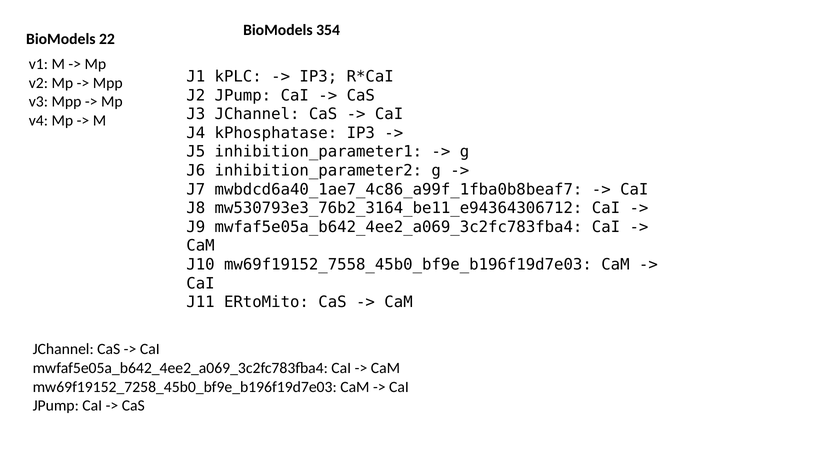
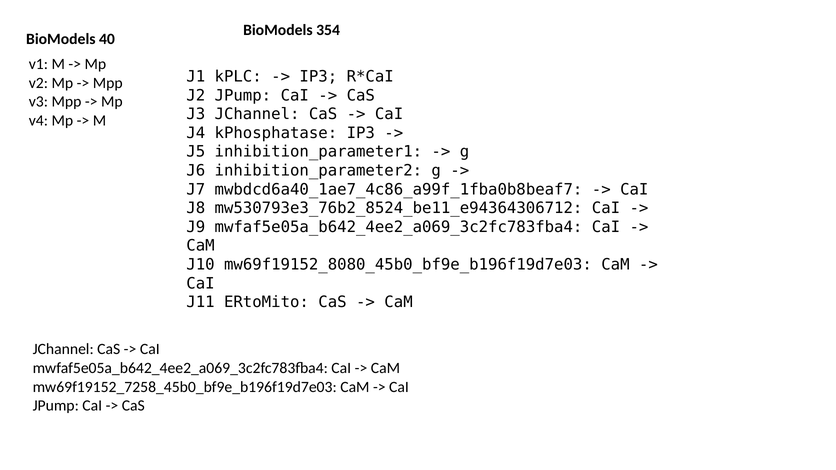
22: 22 -> 40 (107, 39)
mw530793e3_76b2_3164_be11_e94364306712: mw530793e3_76b2_3164_be11_e94364306712 -> mw530793e3_76b2_8524_be11_e94364306712 (398, 208)
mw69f19152_7558_45b0_bf9e_b196f19d7e03: mw69f19152_7558_45b0_bf9e_b196f19d7e03 -> mw69f19152_8080_45b0_bf9e_b196f19d7e03 (408, 265)
